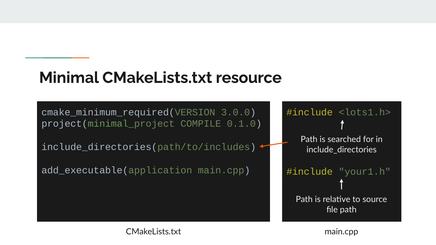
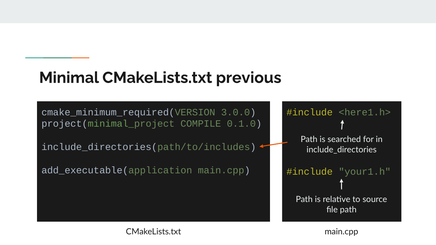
resource: resource -> previous (249, 78)
<lots1.h>: <lots1.h> -> <here1.h> (365, 112)
